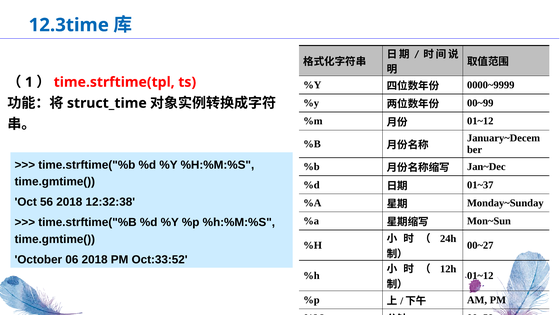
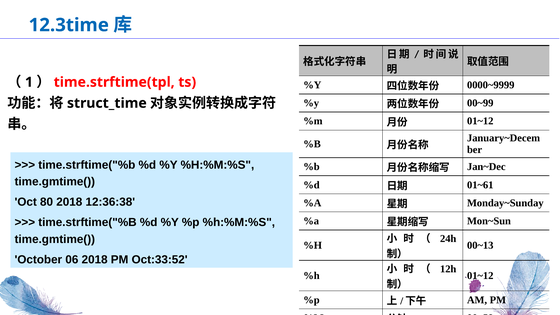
01~37: 01~37 -> 01~61 (480, 185)
56: 56 -> 80 (47, 202)
12:32:38: 12:32:38 -> 12:36:38 (110, 202)
00~27: 00~27 -> 00~13 (480, 245)
